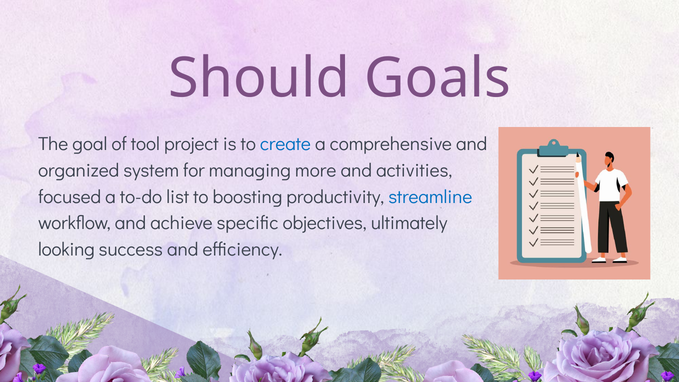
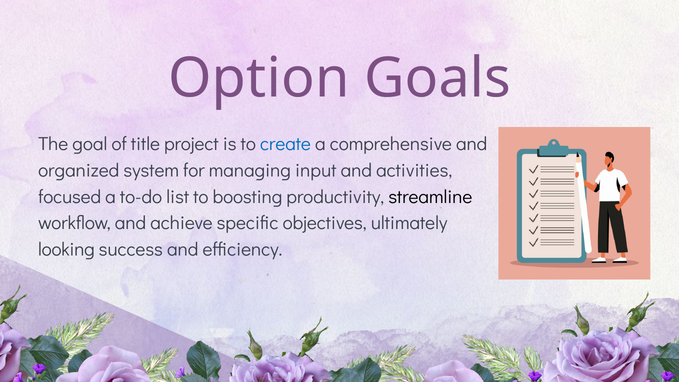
Should: Should -> Option (259, 78)
tool: tool -> title (145, 144)
more: more -> input (316, 170)
streamline colour: blue -> black (430, 197)
